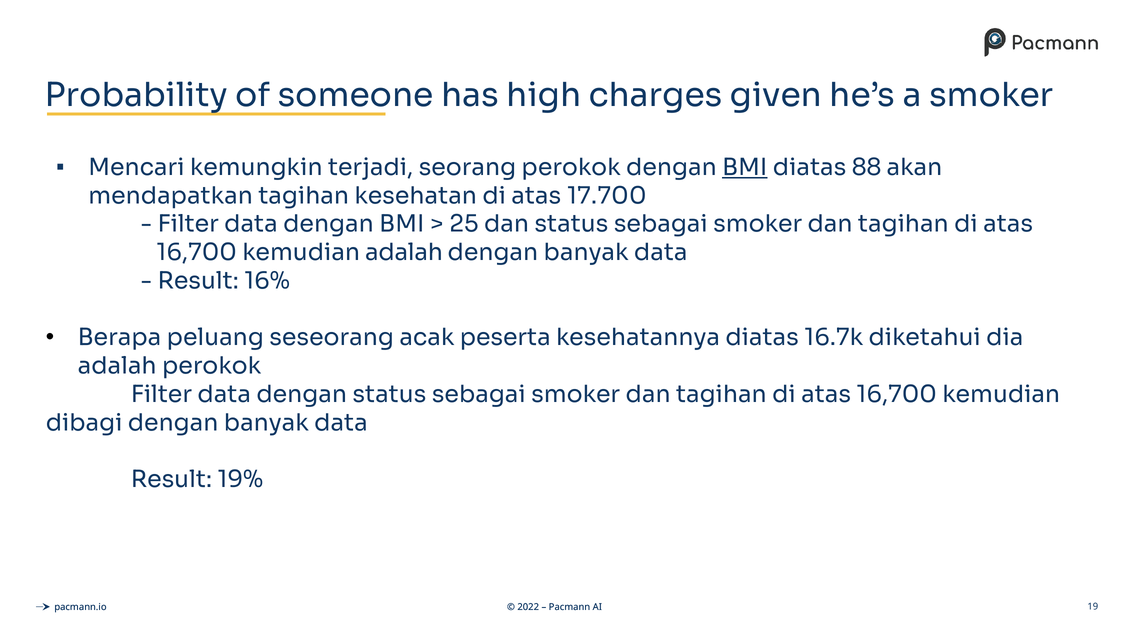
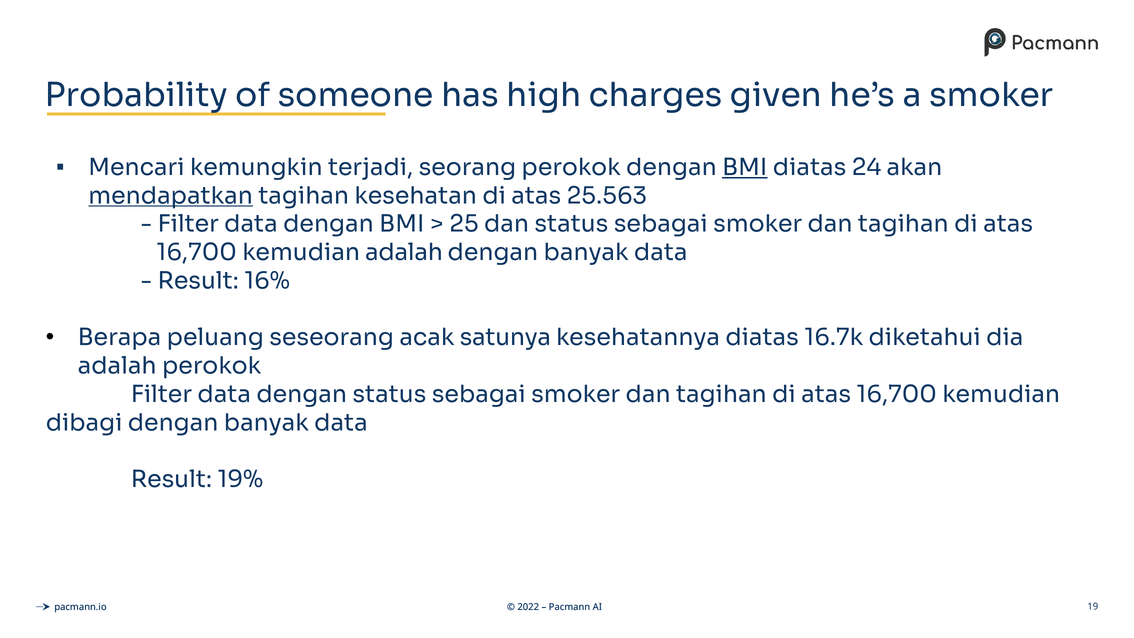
88: 88 -> 24 (867, 167)
mendapatkan underline: none -> present (171, 196)
17.700: 17.700 -> 25.563 (607, 196)
peserta: peserta -> satunya (505, 338)
